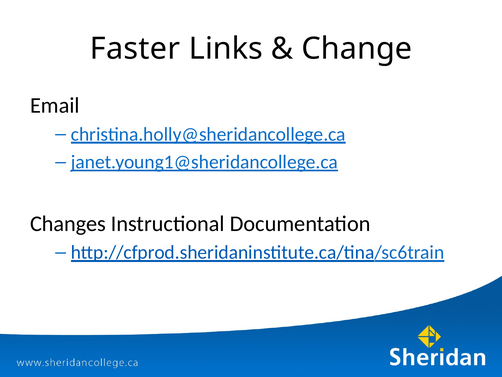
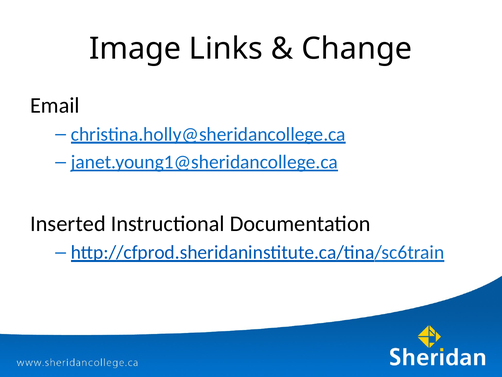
Faster: Faster -> Image (135, 49)
Changes: Changes -> Inserted (68, 223)
